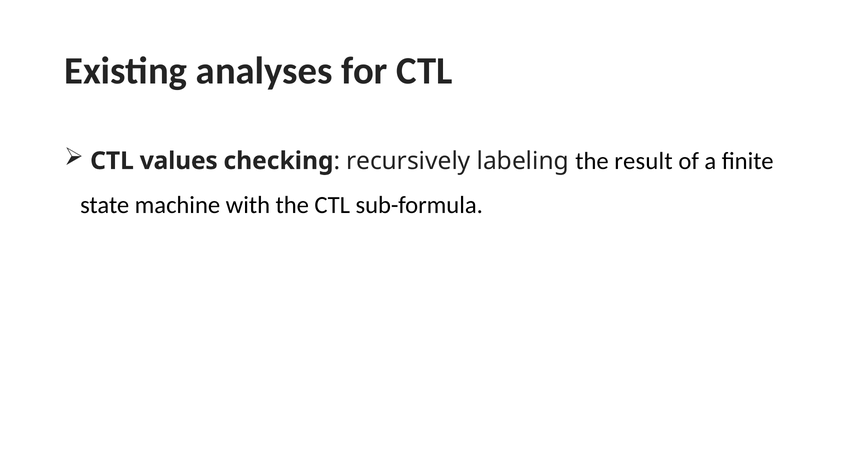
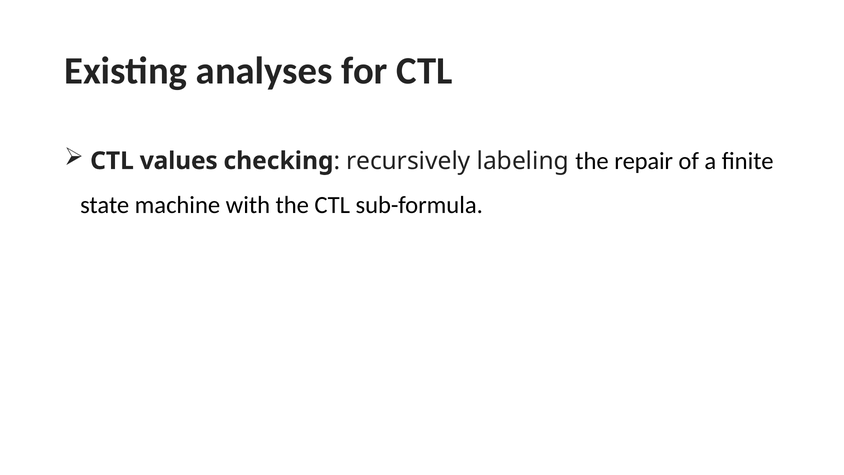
result: result -> repair (644, 161)
